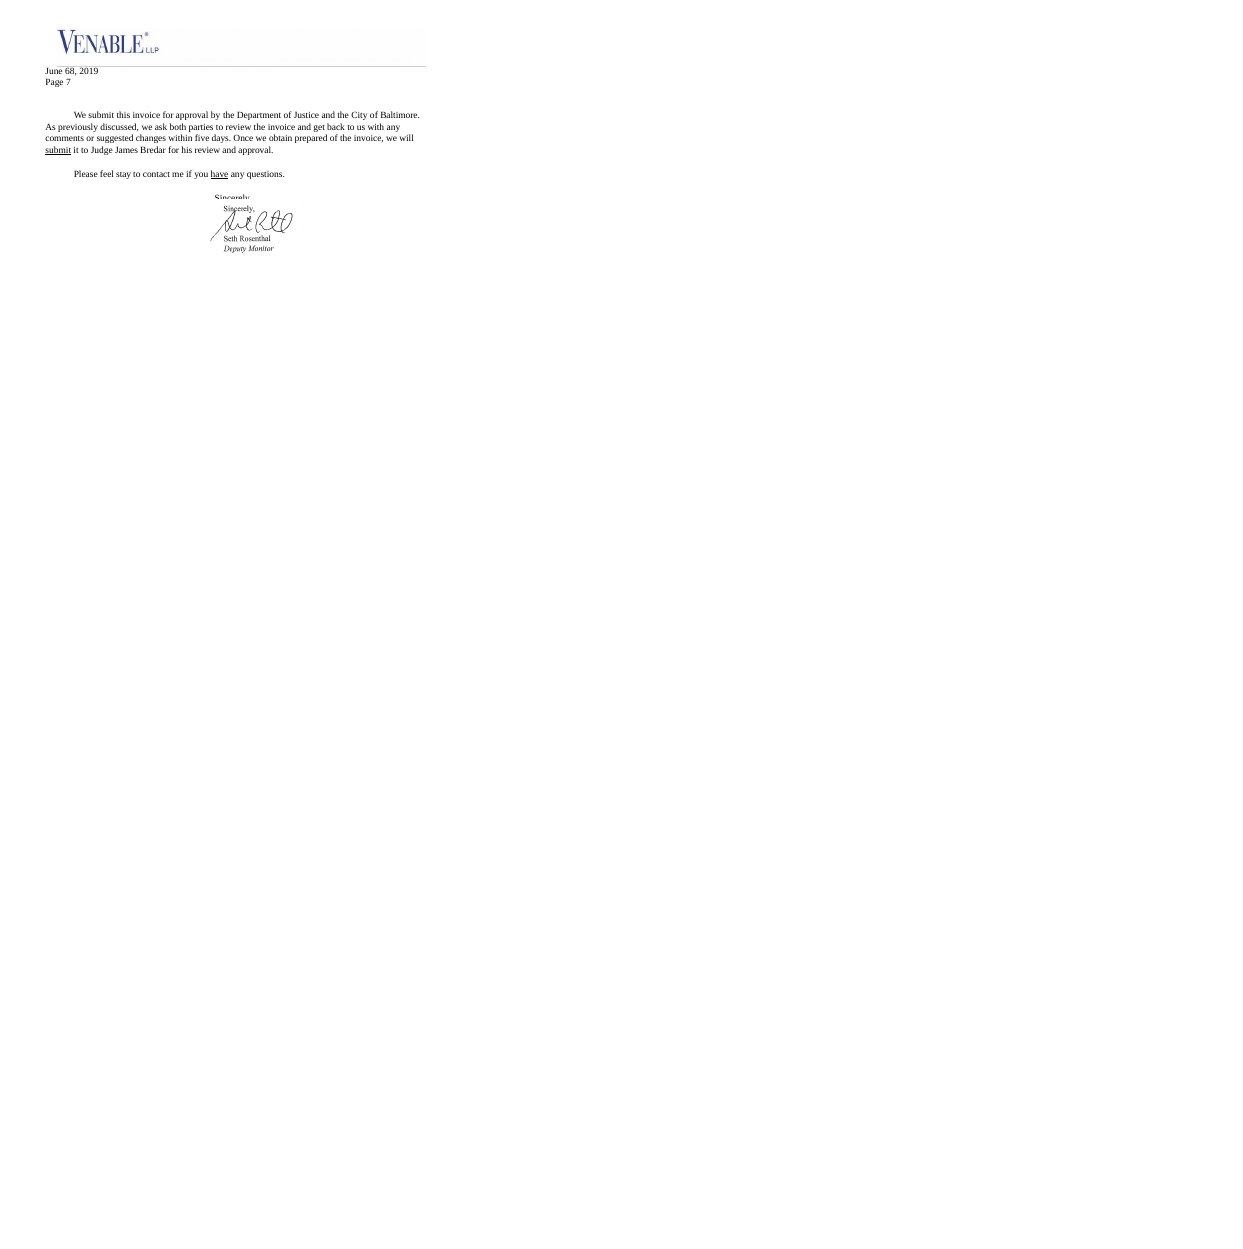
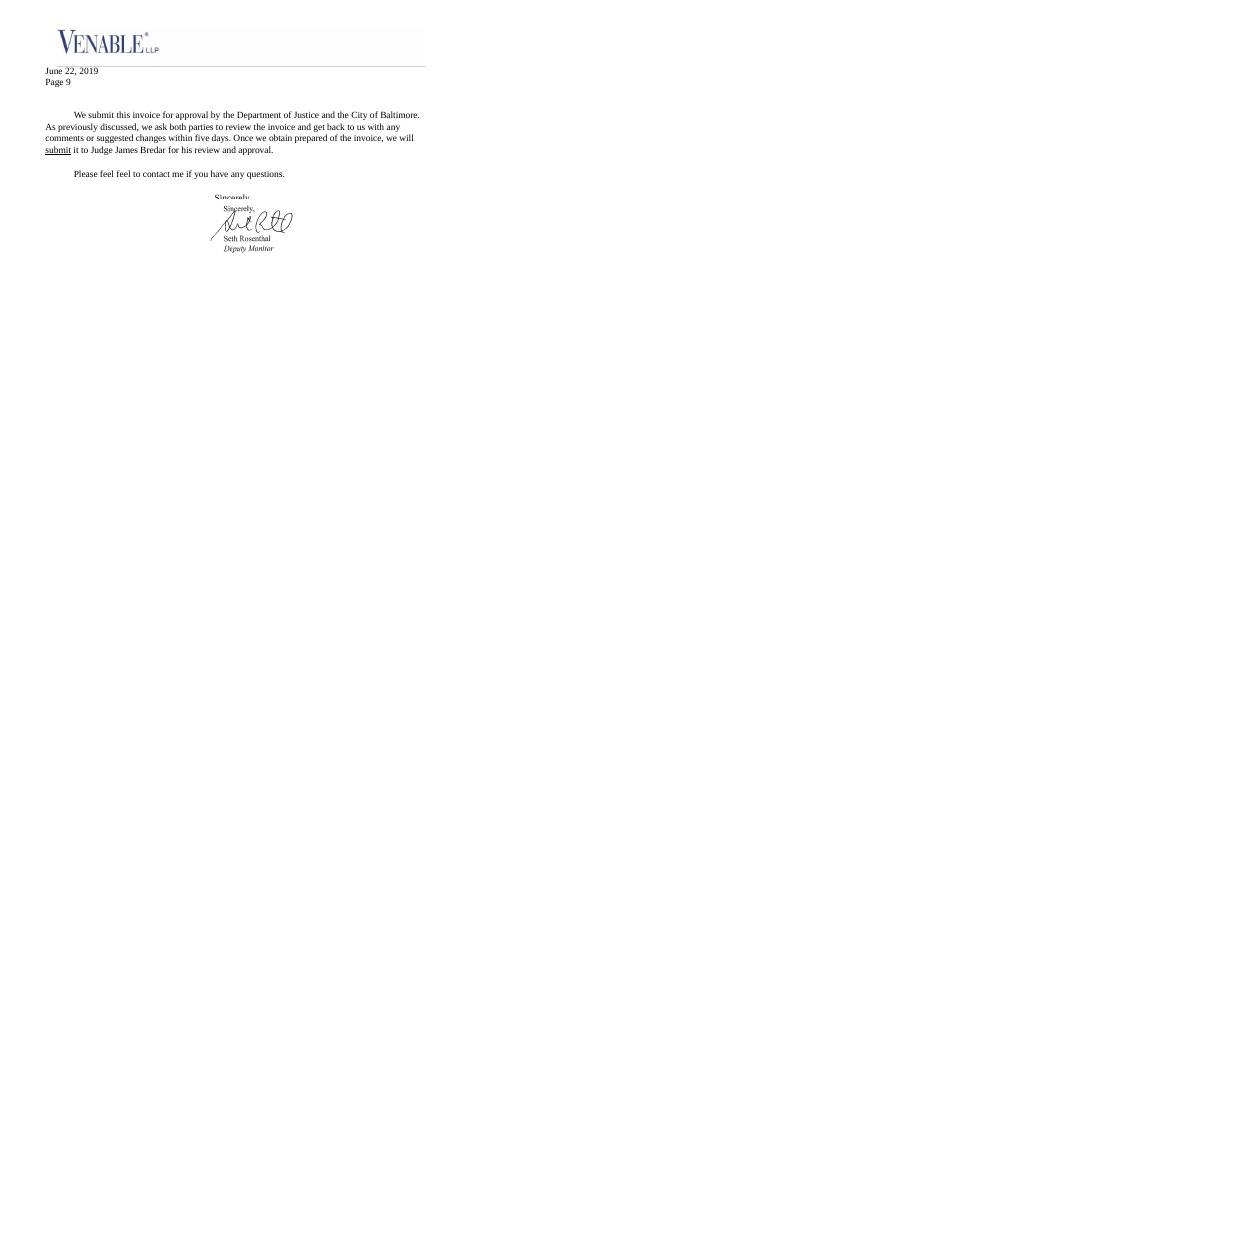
68: 68 -> 22 (71, 71)
7: 7 -> 9 (68, 83)
feel stay: stay -> feel (124, 174)
have underline: present -> none (220, 174)
